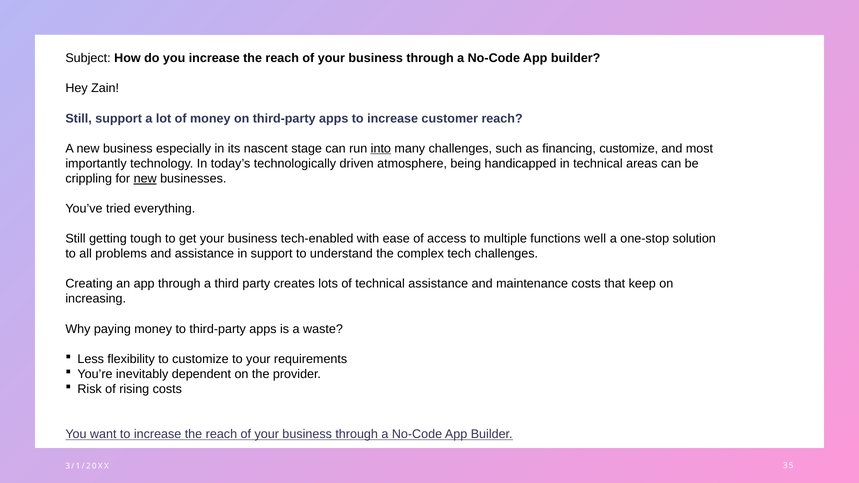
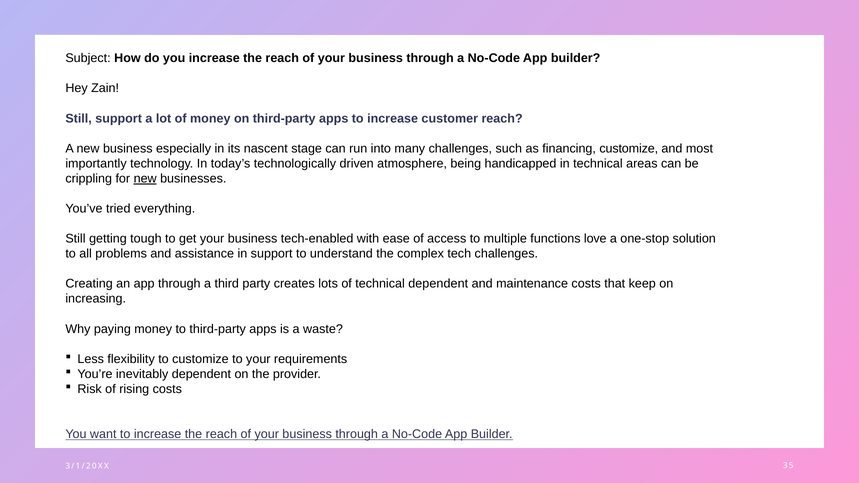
into underline: present -> none (381, 149)
well: well -> love (595, 239)
technical assistance: assistance -> dependent (438, 284)
